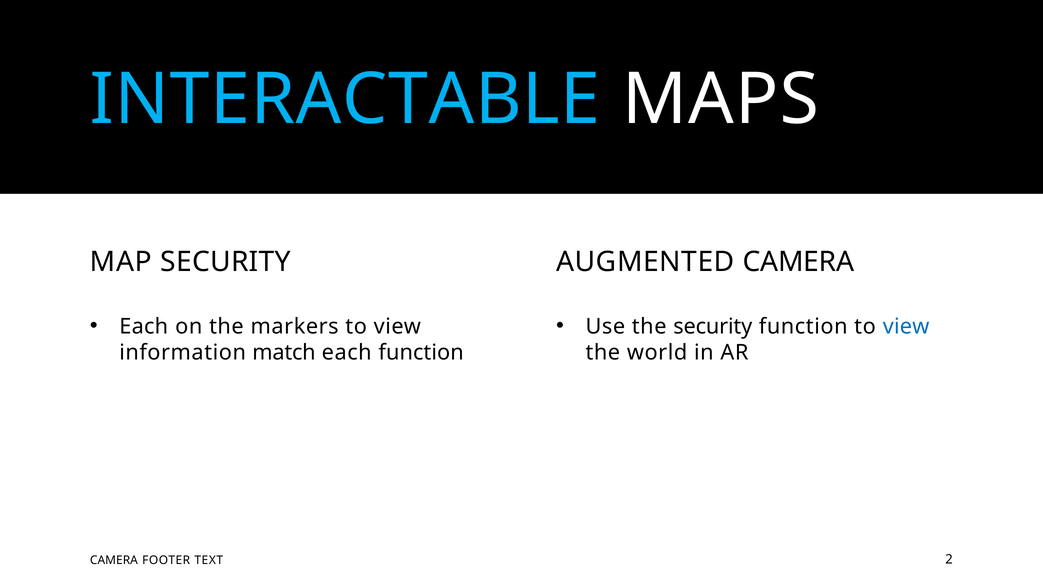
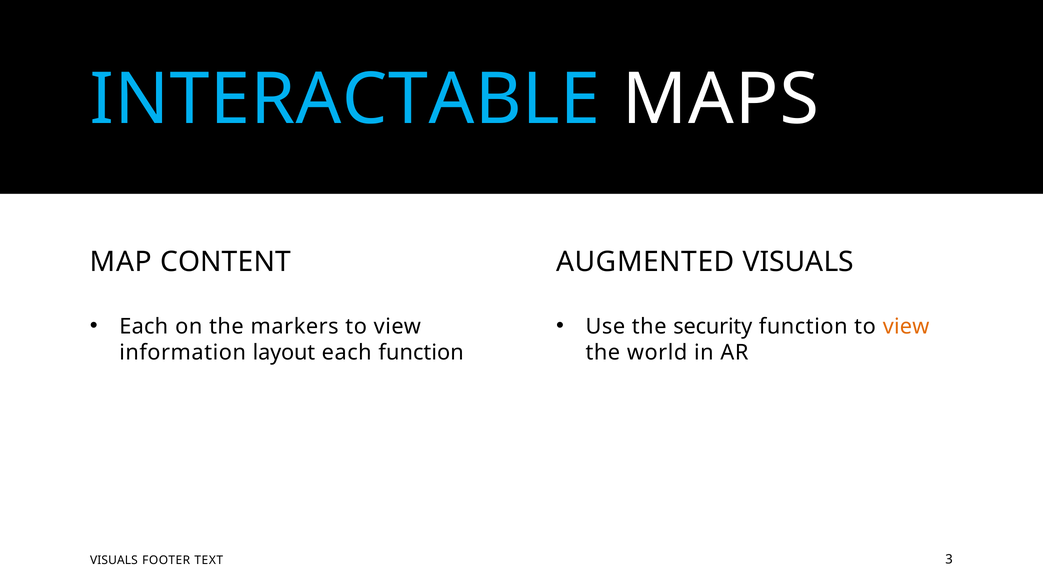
MAP SECURITY: SECURITY -> CONTENT (226, 262)
AUGMENTED CAMERA: CAMERA -> VISUALS (798, 262)
view colour: blue -> orange (906, 326)
match: match -> layout (284, 353)
CAMERA: CAMERA -> VISUALS (114, 560)
2: 2 -> 3 (949, 559)
